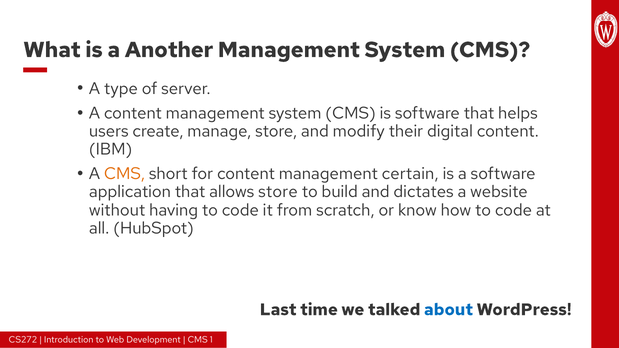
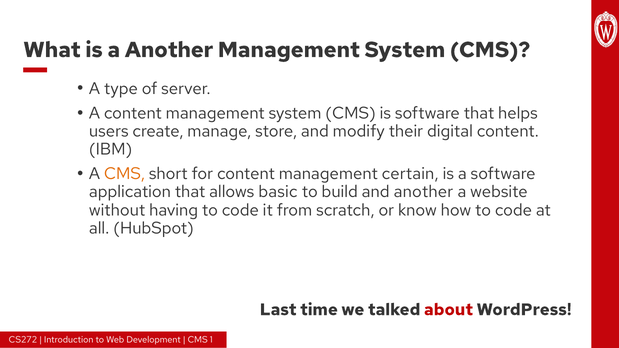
allows store: store -> basic (278, 192)
and dictates: dictates -> another (423, 192)
about colour: blue -> red (448, 310)
